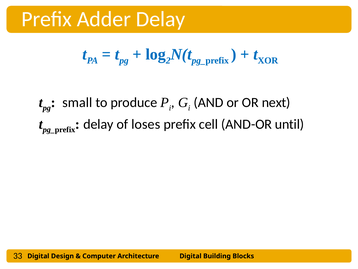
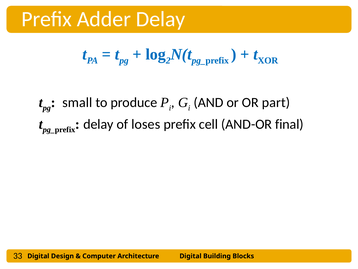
next: next -> part (276, 102)
until: until -> final (289, 124)
